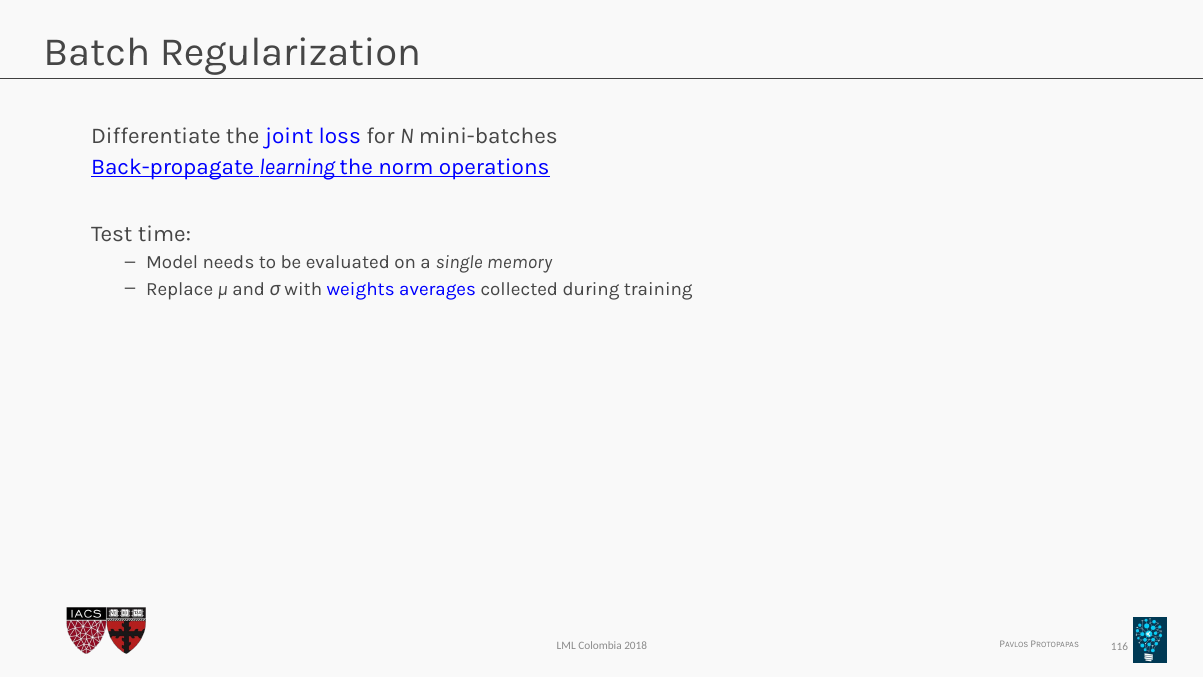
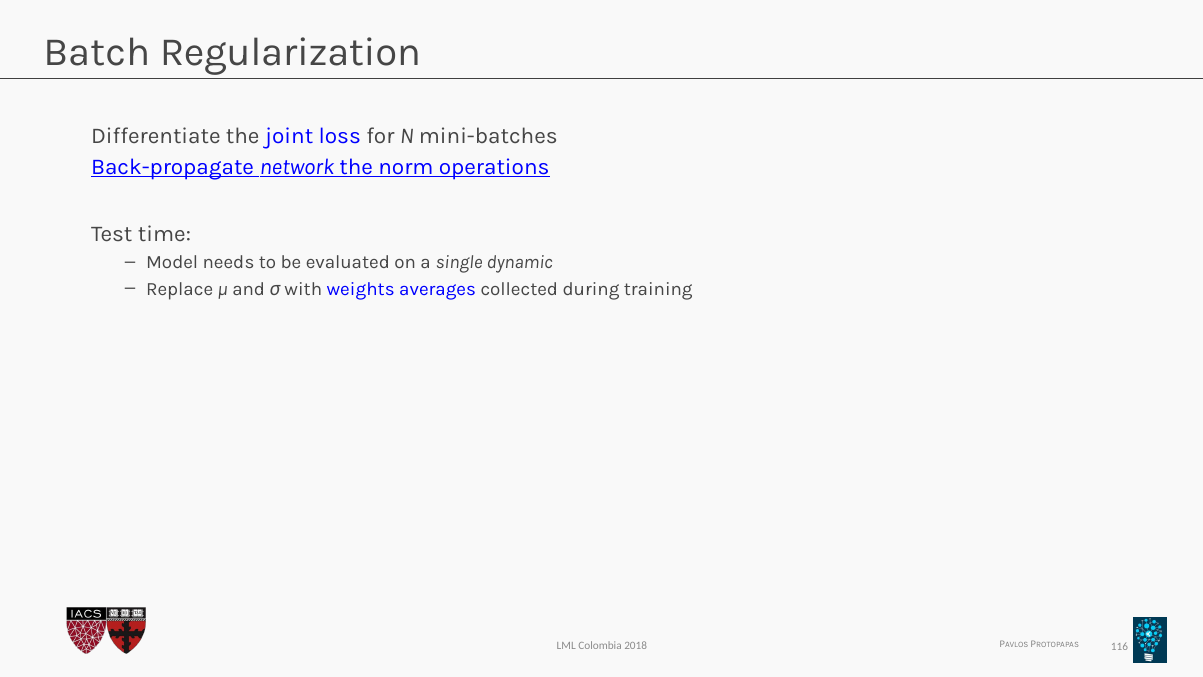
learning: learning -> network (297, 167)
memory: memory -> dynamic (520, 262)
